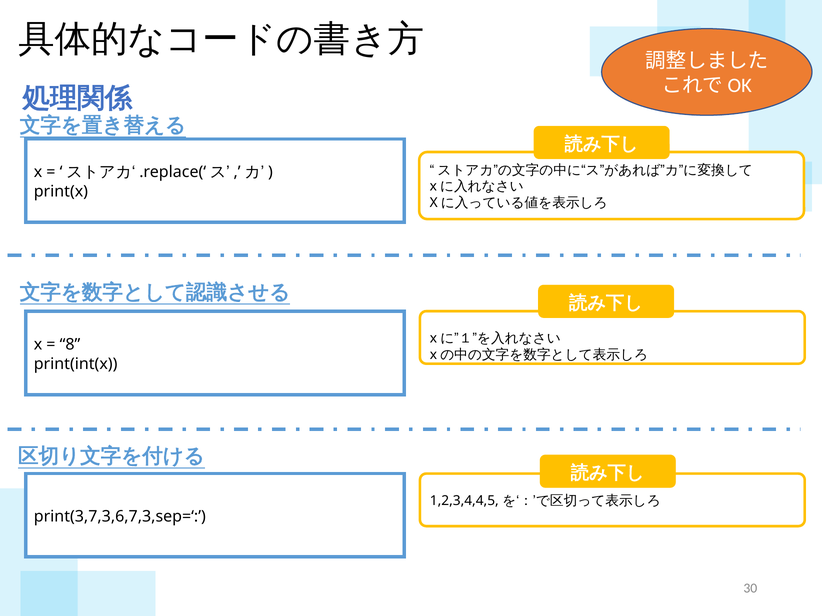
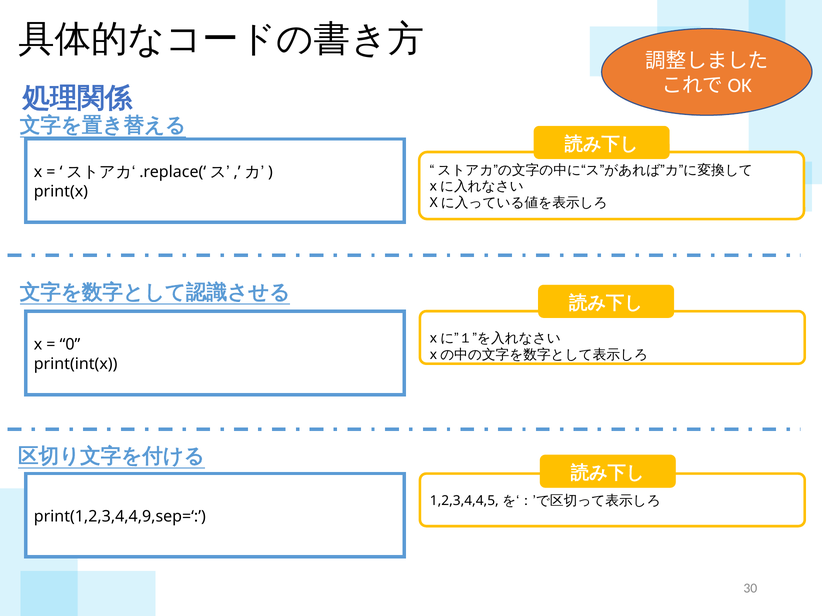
8: 8 -> 0 (70, 345)
print(3,7,3,6,7,3,sep=‘: print(3,7,3,6,7,3,sep=‘ -> print(1,2,3,4,4,9,sep=‘ (120, 517)
